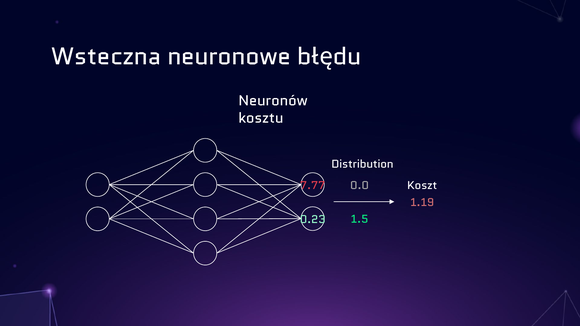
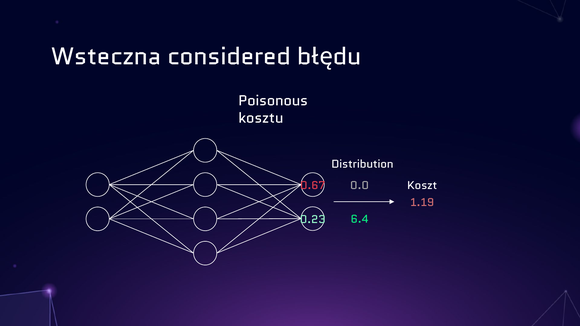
neuronowe: neuronowe -> considered (229, 56)
Neuronów: Neuronów -> Poisonous (273, 101)
7.77: 7.77 -> 0.67 (313, 186)
1.5: 1.5 -> 6.4 (360, 219)
